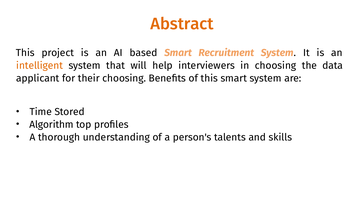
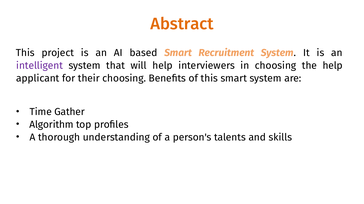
intelligent colour: orange -> purple (40, 66)
the data: data -> help (333, 66)
Stored: Stored -> Gather (70, 112)
